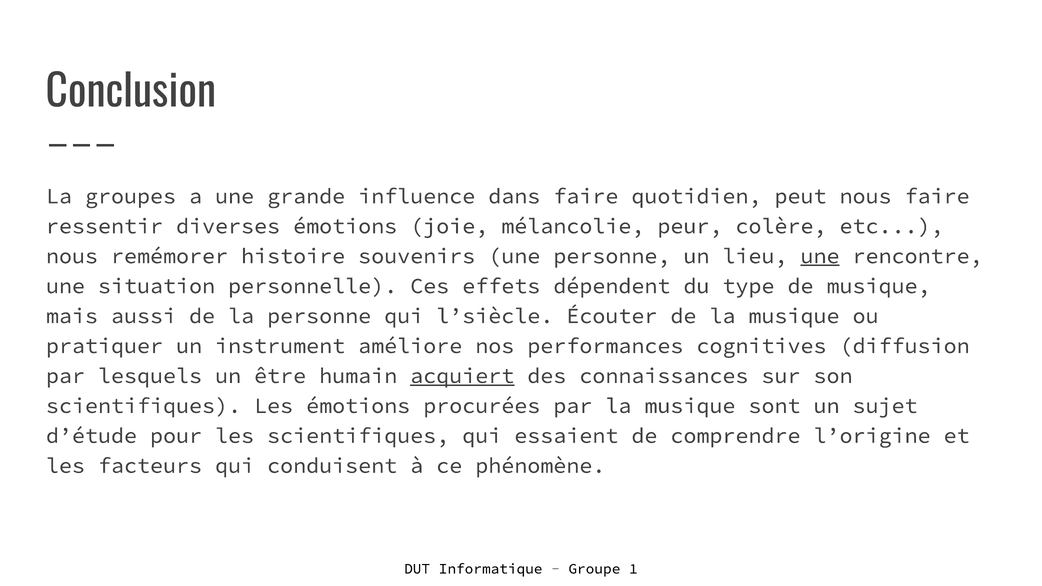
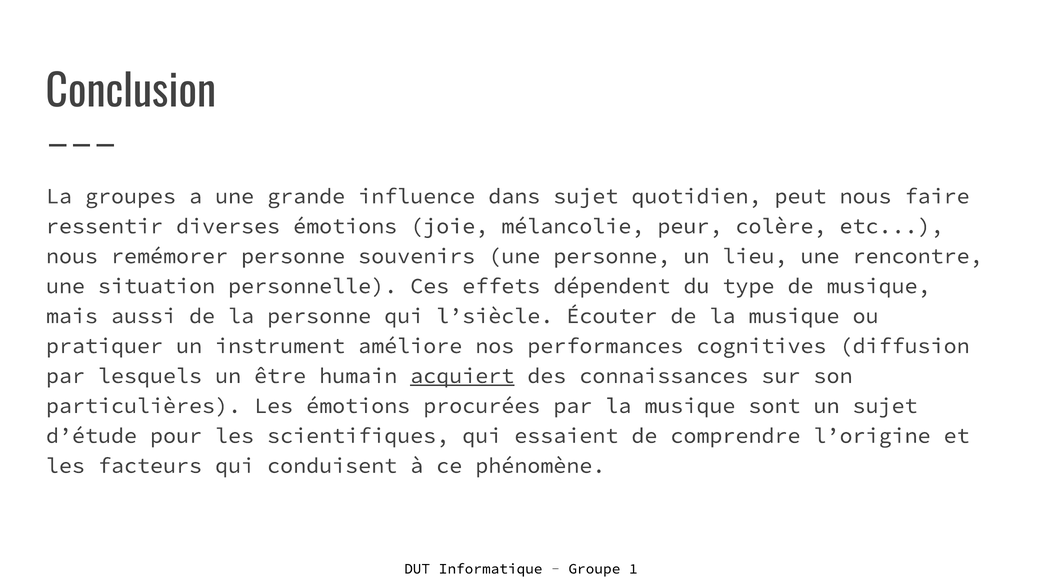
dans faire: faire -> sujet (586, 196)
remémorer histoire: histoire -> personne (293, 256)
une underline: present -> none (820, 256)
scientifiques: scientifiques -> particulières (144, 406)
